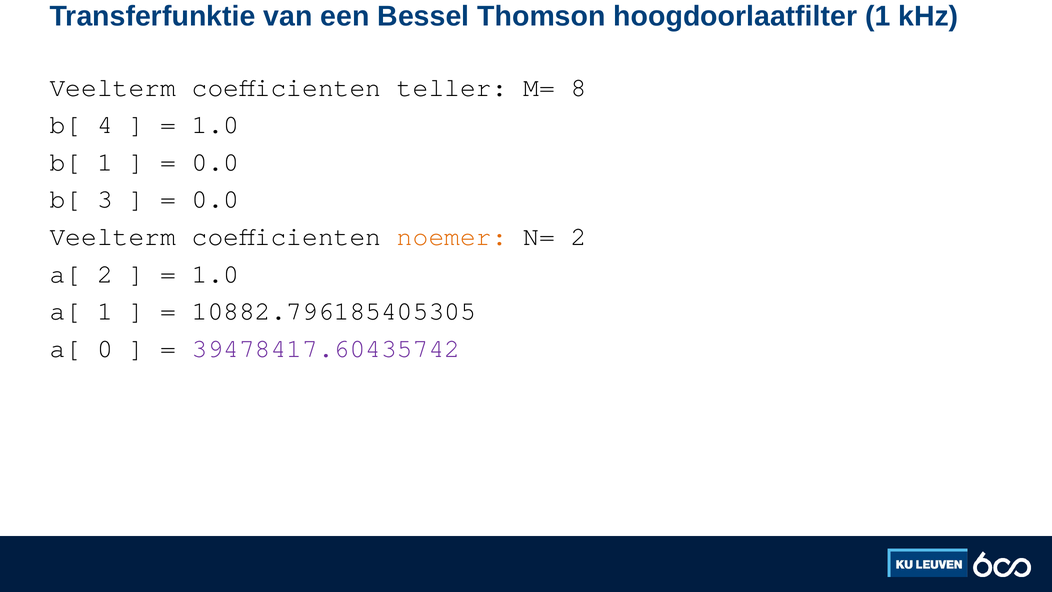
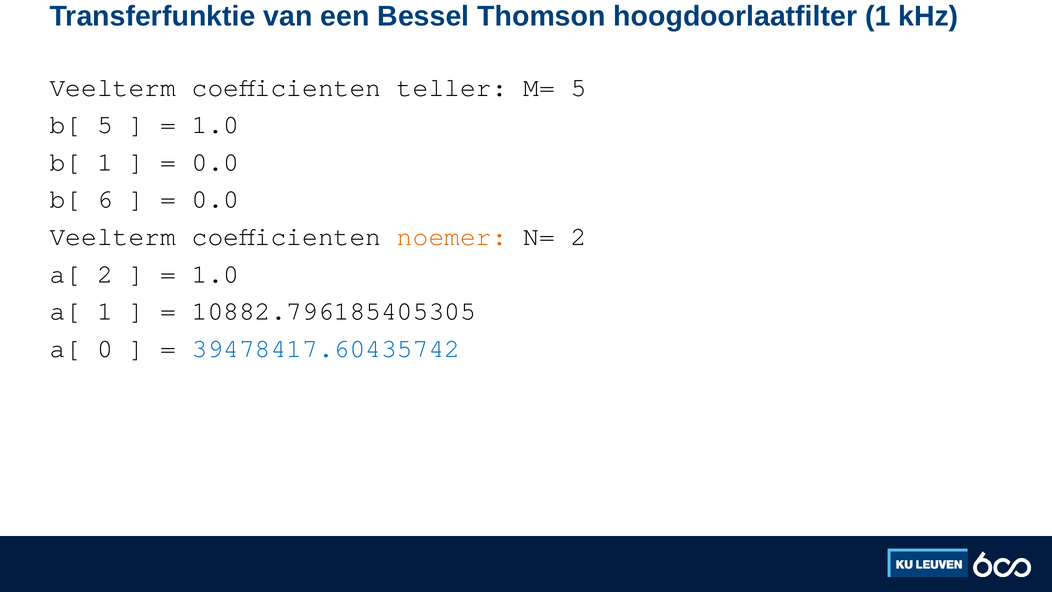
M= 8: 8 -> 5 (579, 87)
b[ 4: 4 -> 5 (105, 125)
3: 3 -> 6 (105, 199)
39478417.60435742 colour: purple -> blue (326, 348)
